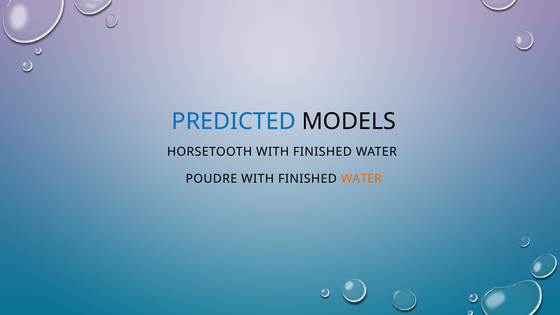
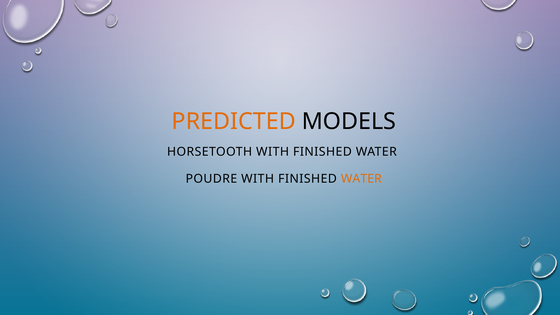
PREDICTED colour: blue -> orange (234, 121)
